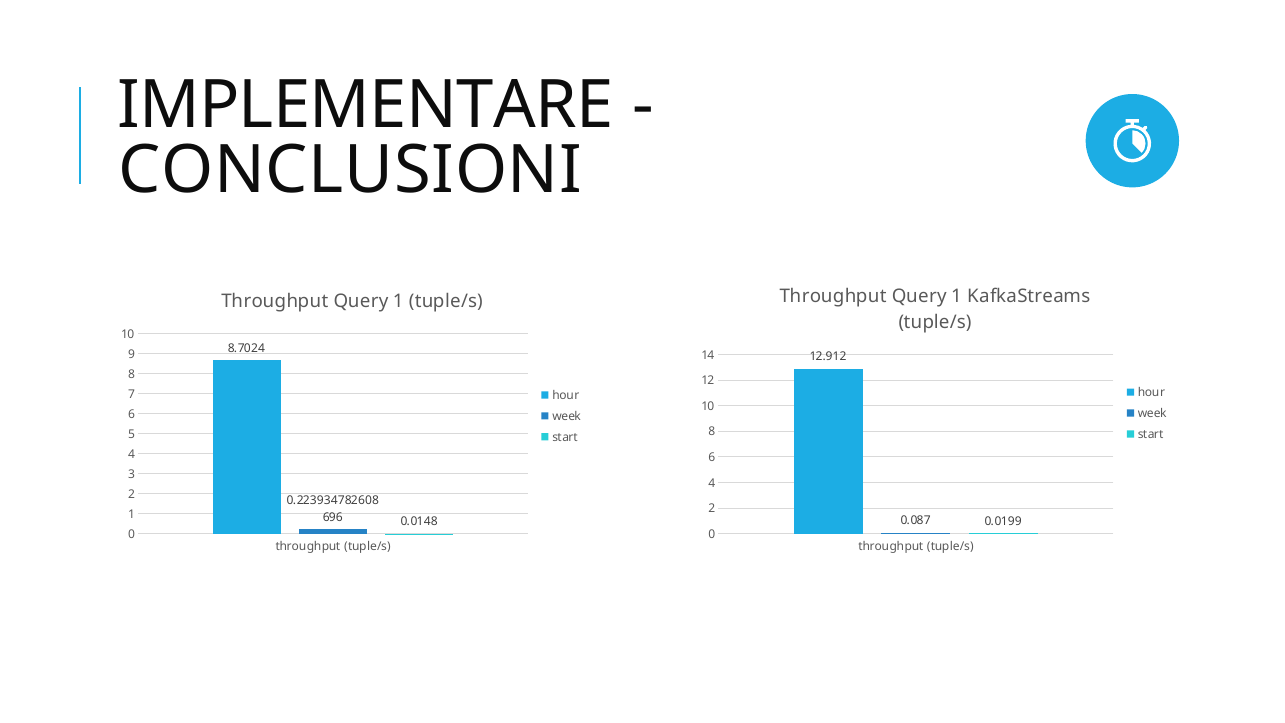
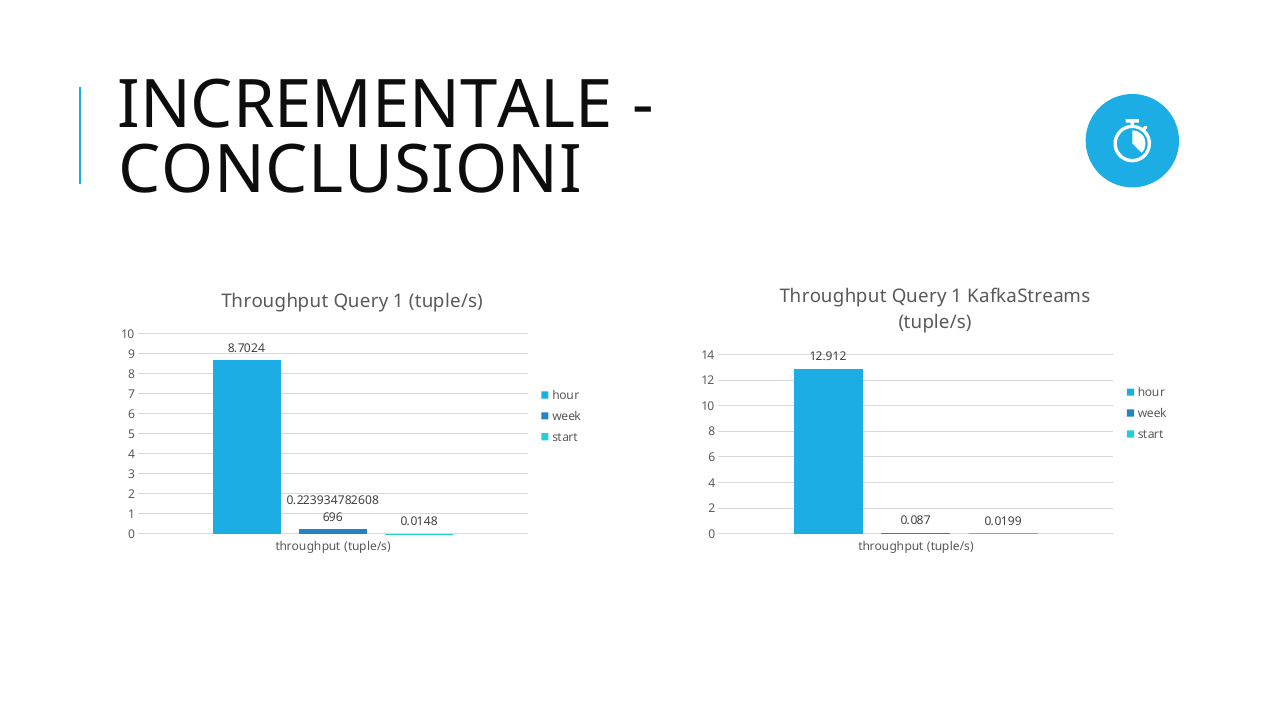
IMPLEMENTARE: IMPLEMENTARE -> INCREMENTALE (365, 106)
